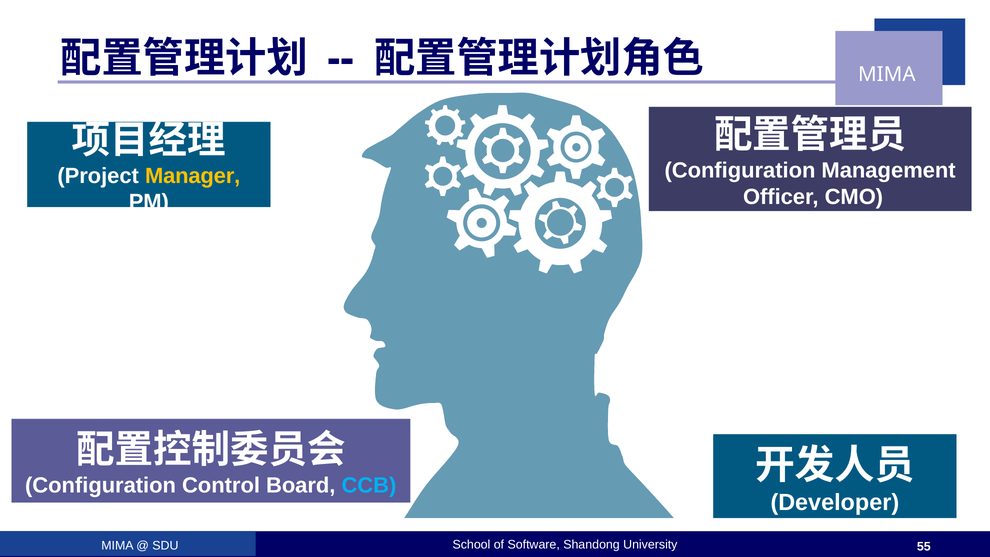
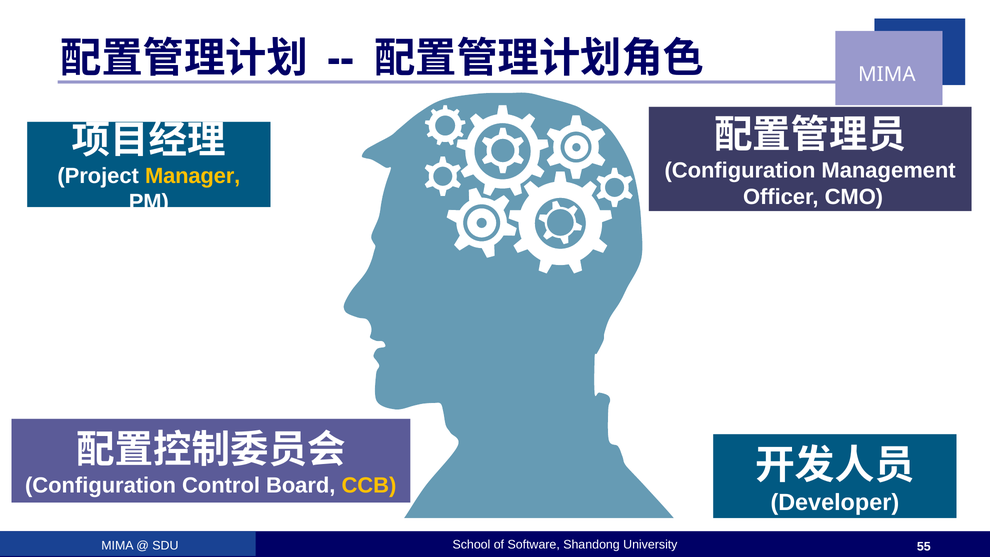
CCB colour: light blue -> yellow (369, 485)
